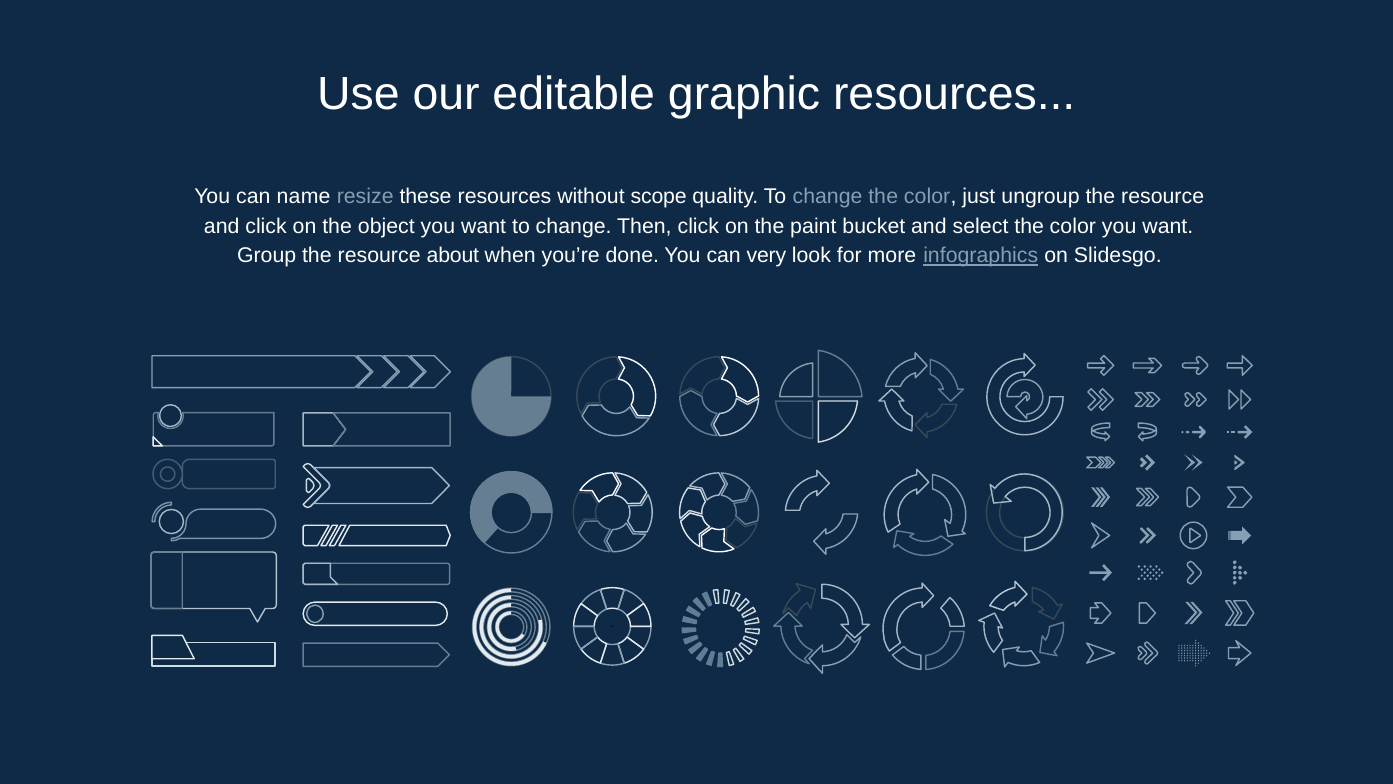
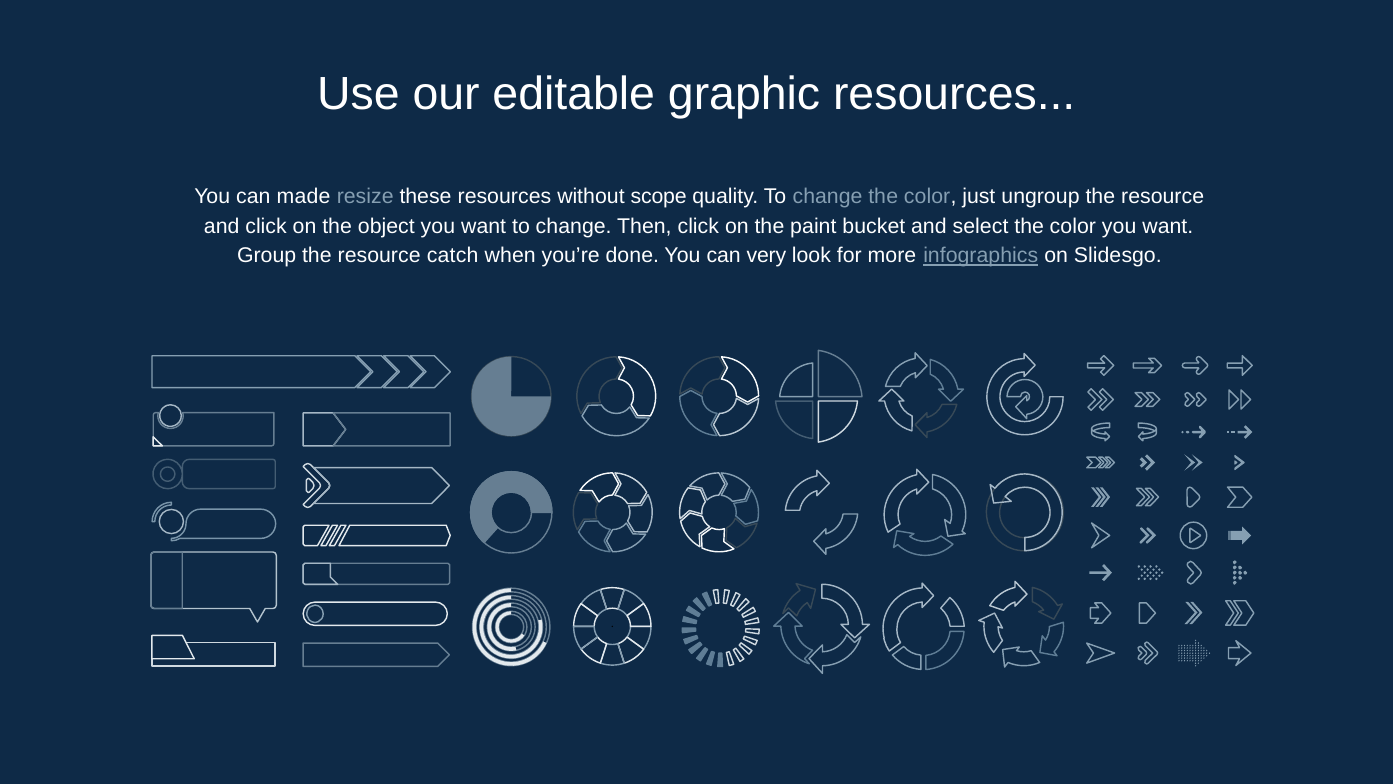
name: name -> made (304, 197)
about: about -> catch (453, 256)
